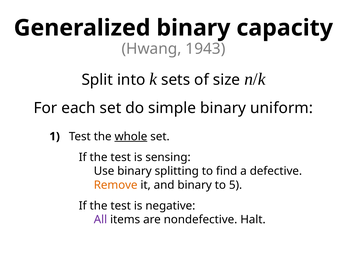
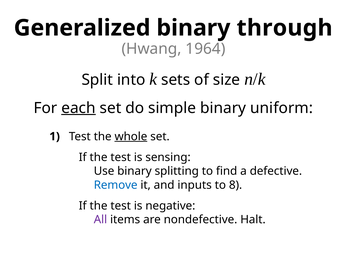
capacity: capacity -> through (285, 28)
1943: 1943 -> 1964 (205, 49)
each underline: none -> present (78, 108)
Remove colour: orange -> blue (116, 185)
and binary: binary -> inputs (195, 185)
5: 5 -> 8 (236, 185)
